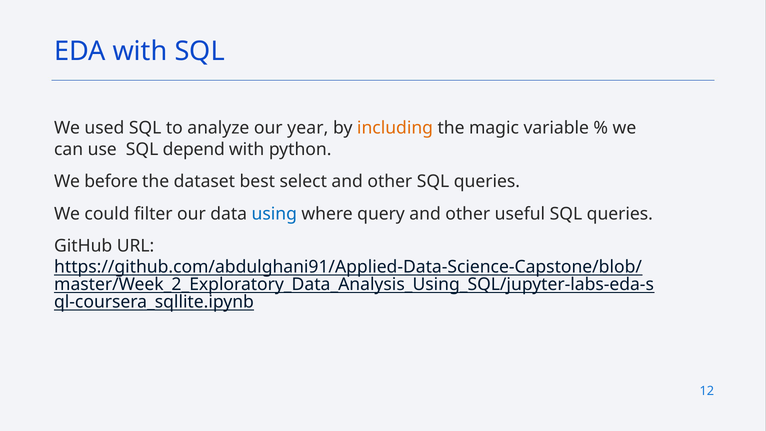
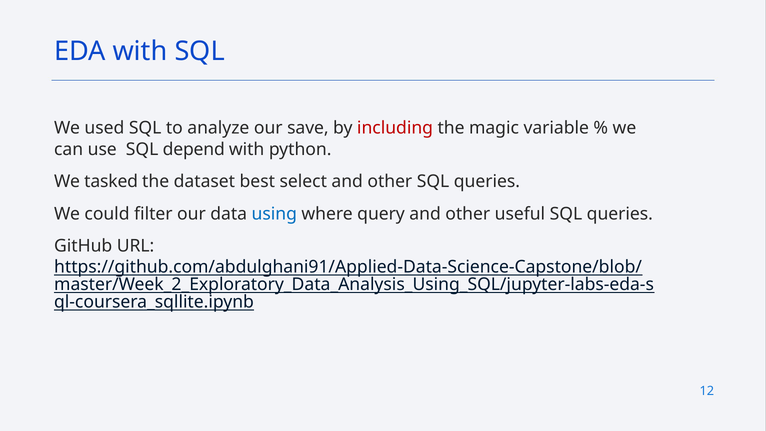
year: year -> save (308, 128)
including colour: orange -> red (395, 128)
before: before -> tasked (111, 181)
